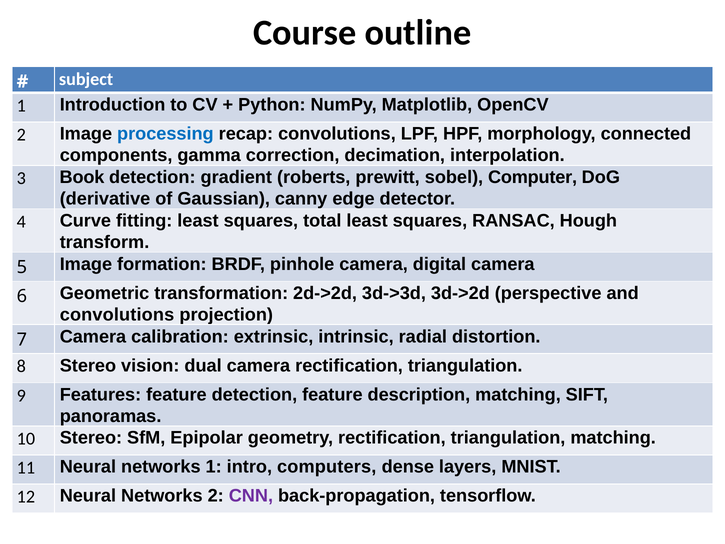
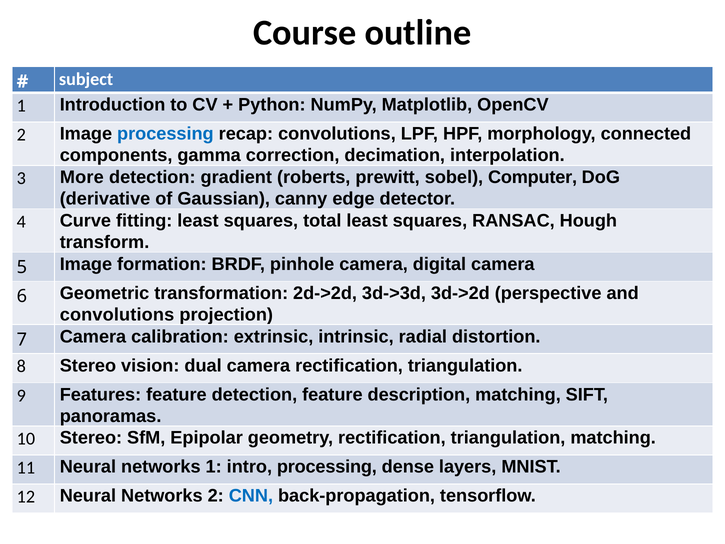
Book: Book -> More (82, 177)
intro computers: computers -> processing (327, 467)
CNN colour: purple -> blue (251, 496)
